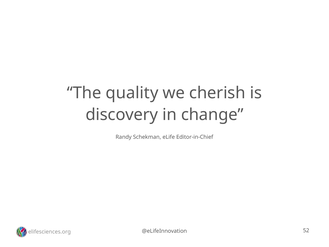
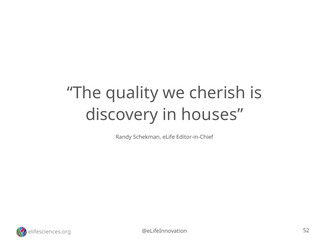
change: change -> houses (212, 115)
